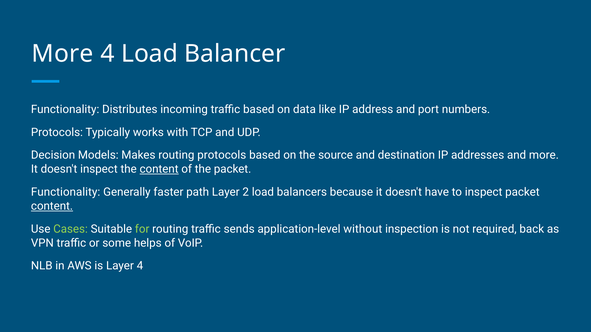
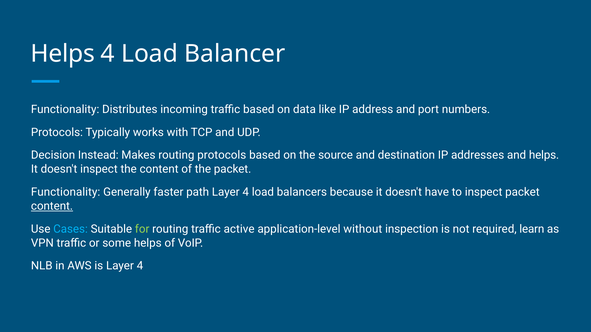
More: More -> Helps (63, 54)
Models: Models -> Instead (98, 155)
and more: more -> helps (544, 155)
content underline: present -> none (159, 169)
2: 2 -> 4 (246, 192)
Cases colour: light green -> light blue (71, 229)
sends: sends -> active (239, 229)
back: back -> learn (532, 229)
